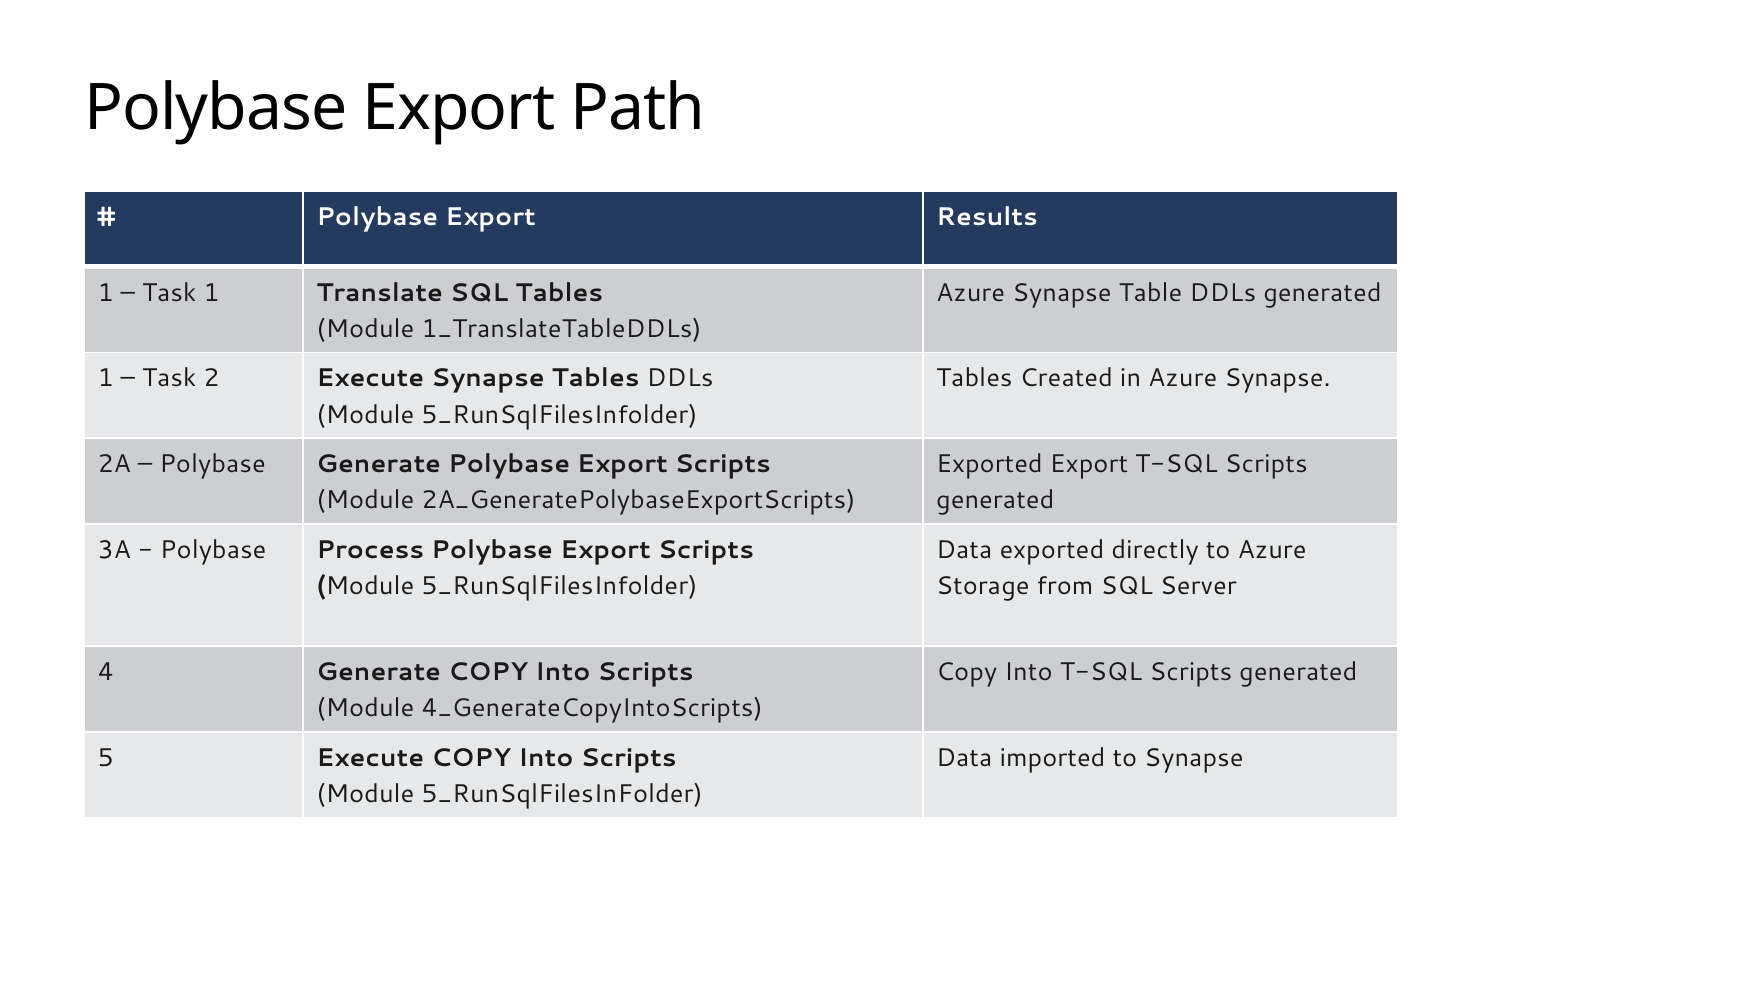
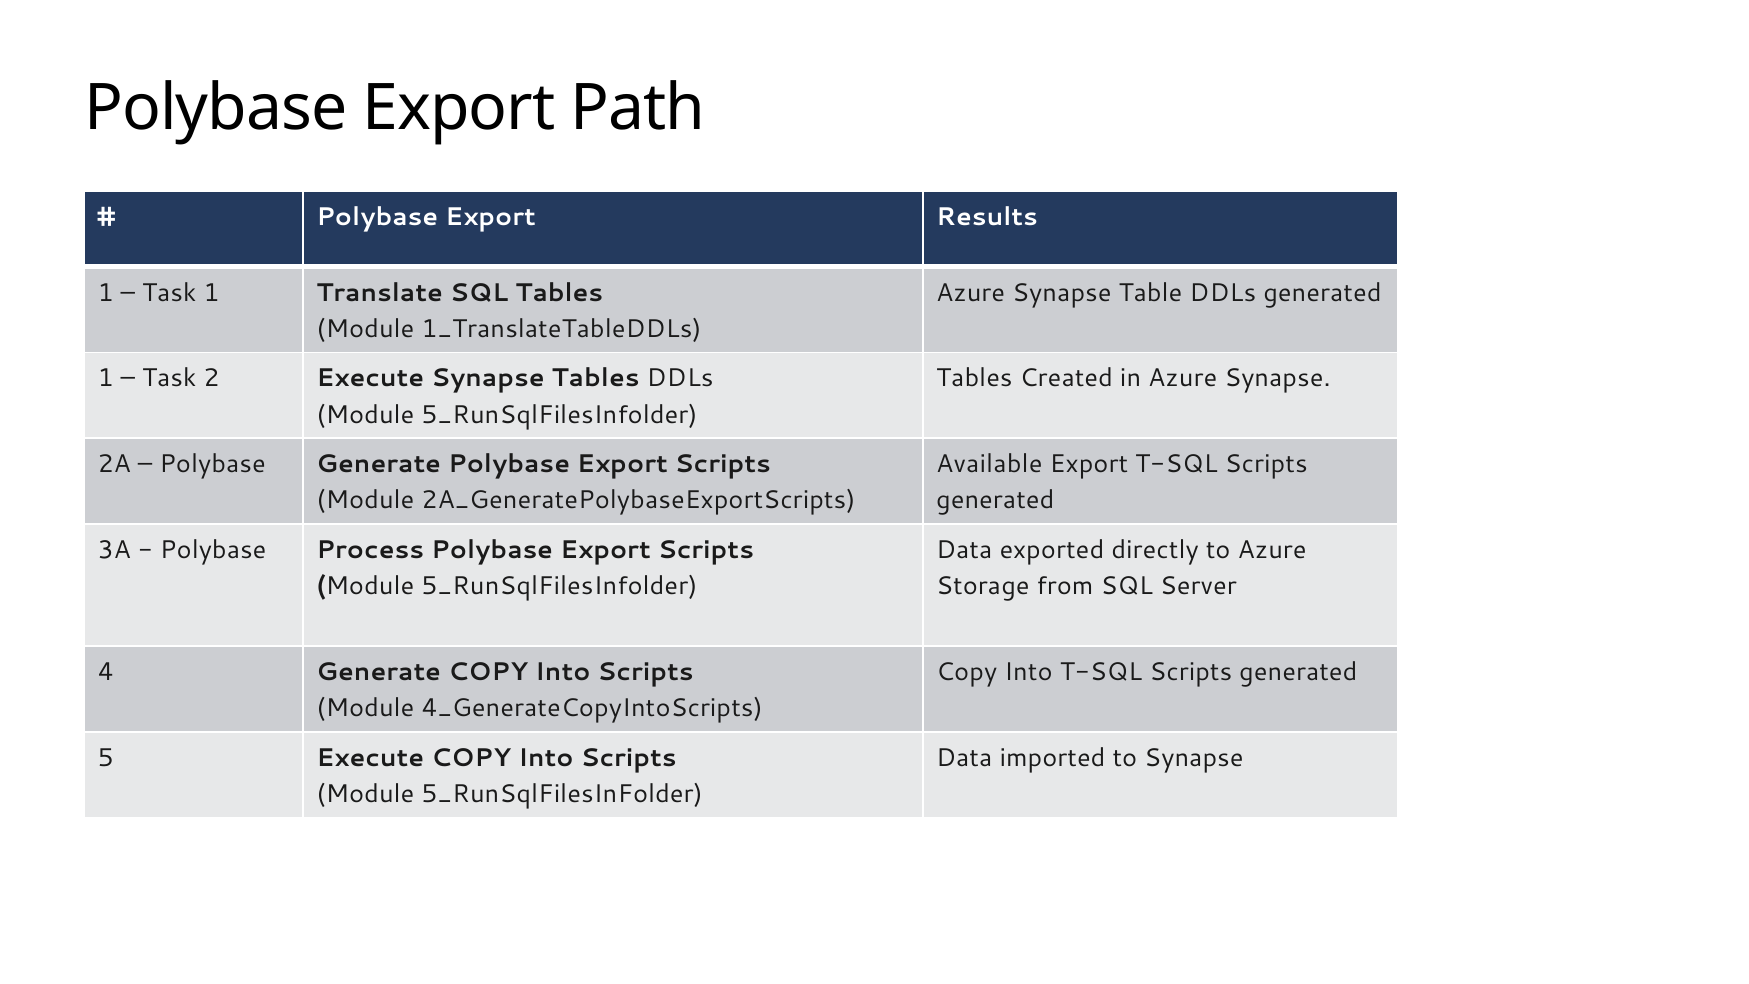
Exported: Exported -> Available (989, 464)
